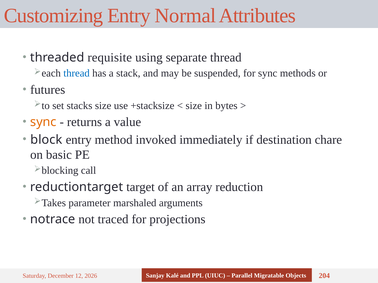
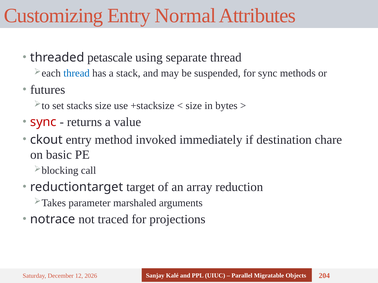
requisite: requisite -> petascale (110, 58)
sync colour: orange -> red (43, 122)
block: block -> ckout (46, 140)
